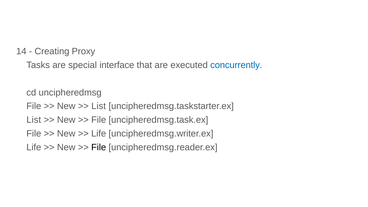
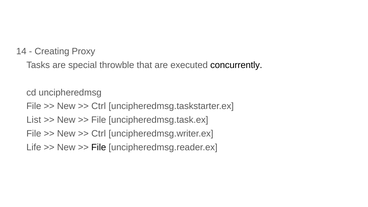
interface: interface -> throwble (117, 65)
concurrently colour: blue -> black (236, 65)
List: List -> Ctrl (99, 106)
Life: Life -> Ctrl (99, 134)
